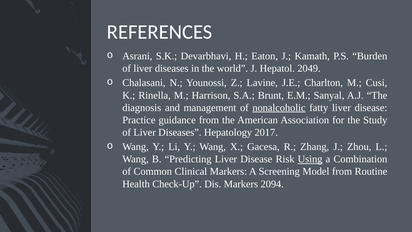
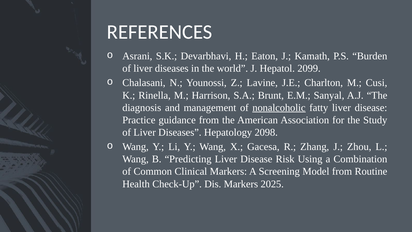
2049: 2049 -> 2099 (309, 68)
2017: 2017 -> 2098 (266, 132)
Using underline: present -> none (310, 159)
2094: 2094 -> 2025 (272, 184)
